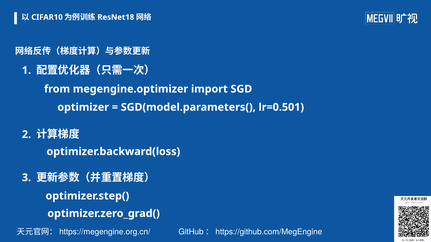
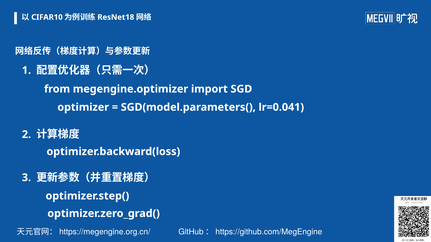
lr=0.501: lr=0.501 -> lr=0.041 (281, 107)
